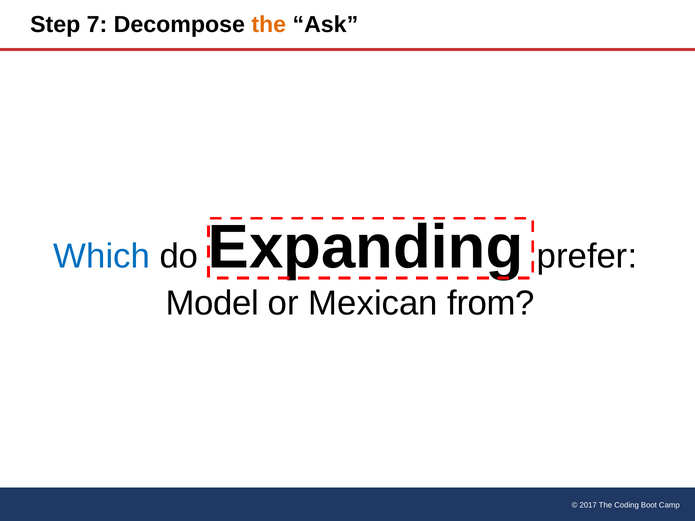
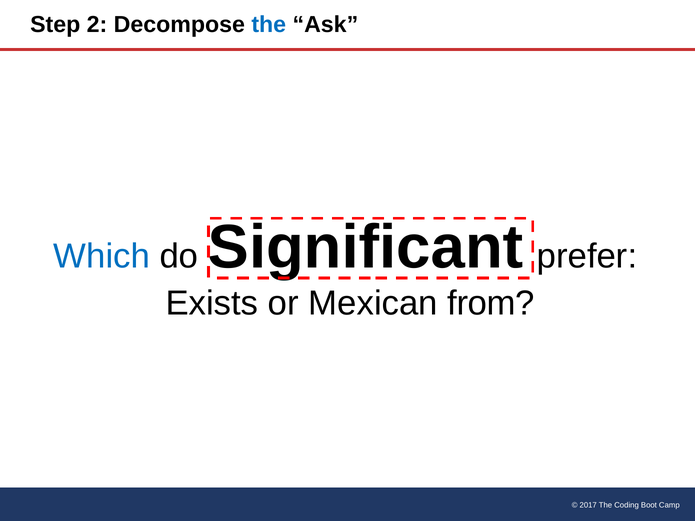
7: 7 -> 2 (97, 25)
the colour: orange -> blue (269, 25)
Expanding: Expanding -> Significant (366, 247)
Model: Model -> Exists (212, 304)
